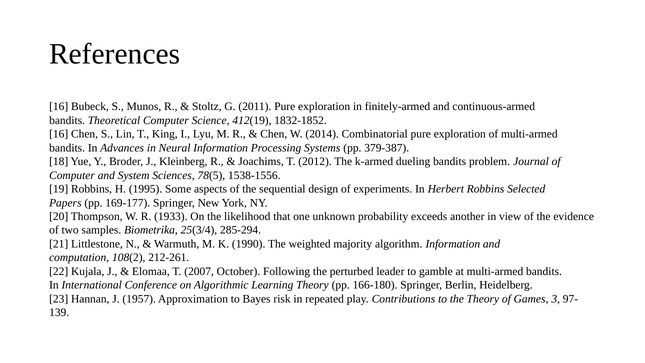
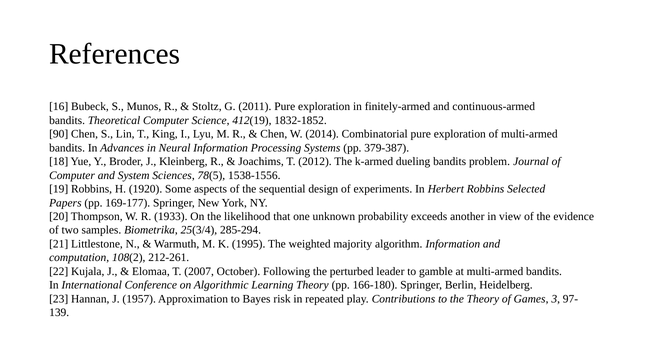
16: 16 -> 90 (59, 134)
1995: 1995 -> 1920 (146, 189)
1990: 1990 -> 1995 (249, 244)
